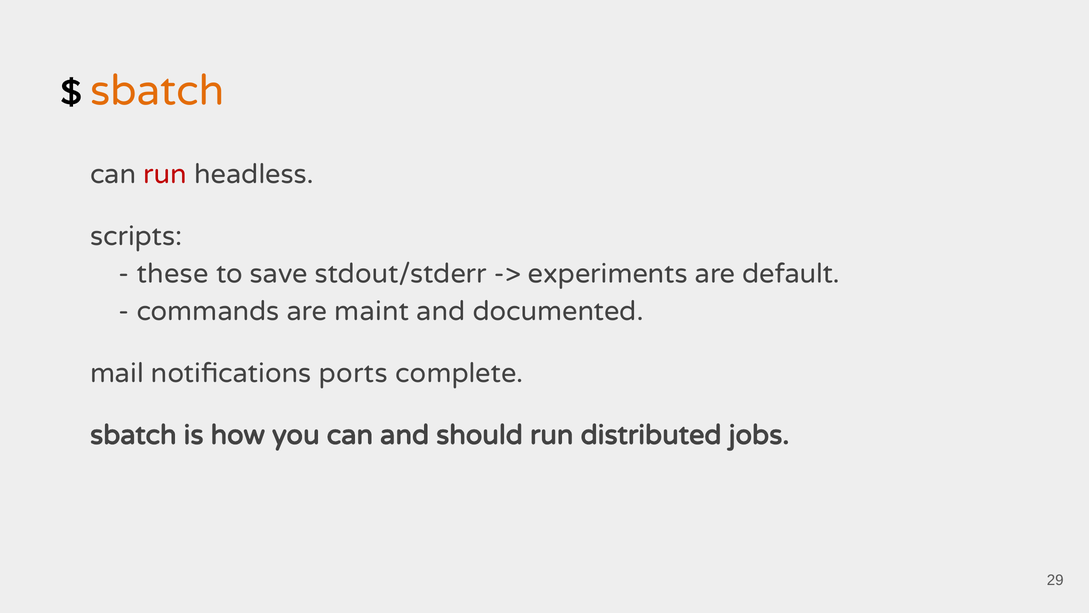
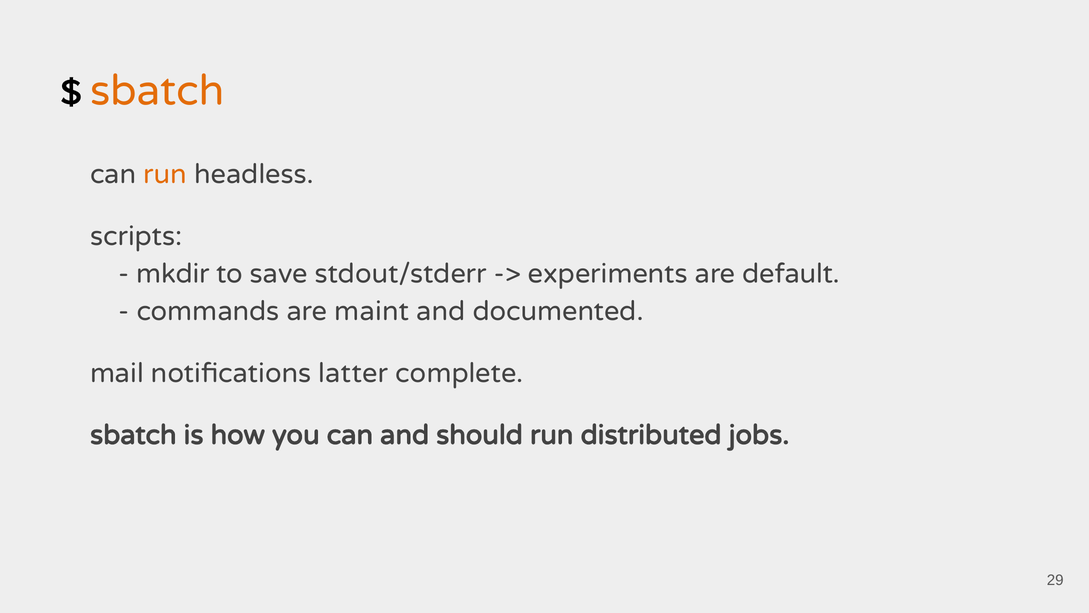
run colour: red -> orange (165, 174)
these: these -> mkdir (173, 274)
ports: ports -> latter (353, 373)
